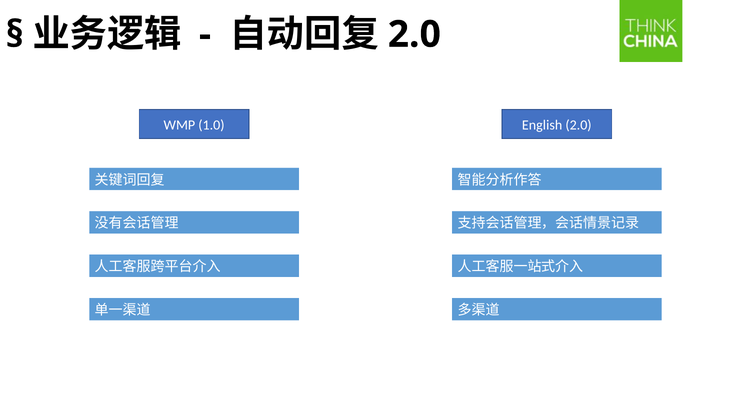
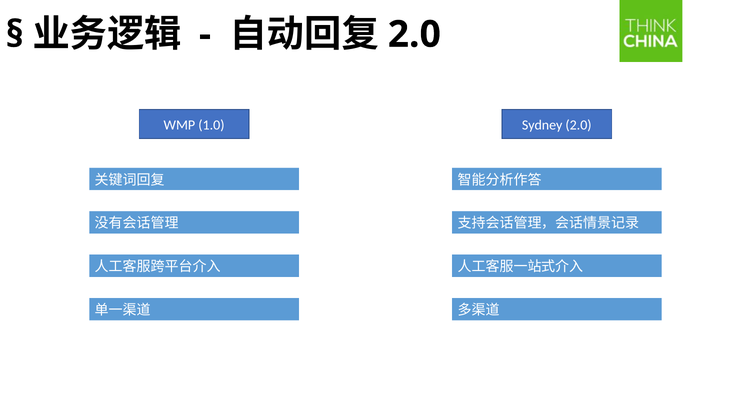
English: English -> Sydney (542, 125)
